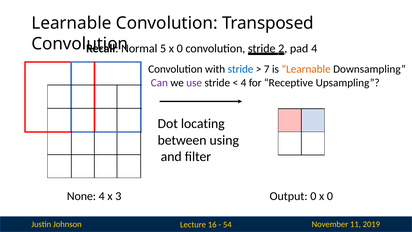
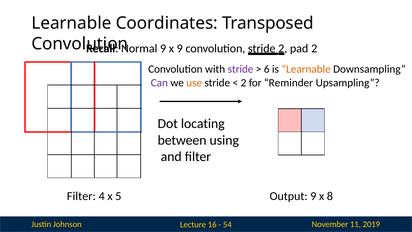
Learnable Convolution: Convolution -> Coordinates (167, 23)
Normal 5: 5 -> 9 (163, 48)
0: 0 -> 9 (180, 48)
pad 4: 4 -> 2 (314, 48)
stride colour: blue -> purple (241, 69)
7: 7 -> 6 (267, 69)
use colour: purple -> orange (194, 83)
4: 4 -> 2 (243, 83)
Receptive: Receptive -> Reminder (289, 83)
None: None -> Filter (81, 196)
3: 3 -> 5 (118, 196)
Output 0: 0 -> 9 (313, 196)
0: 0 -> 8 (330, 196)
